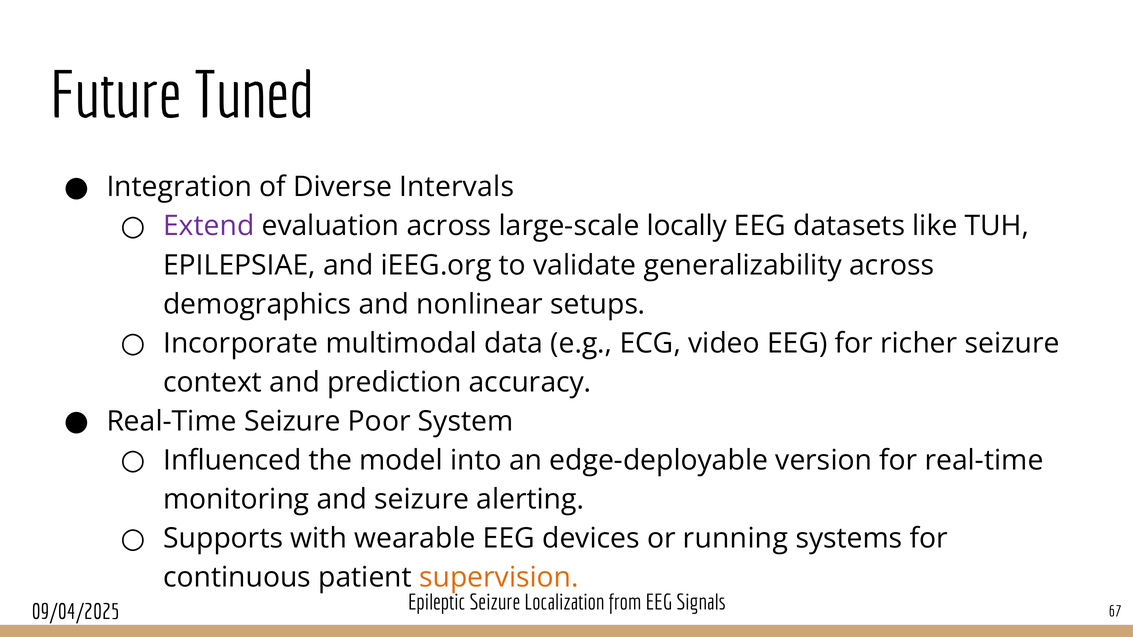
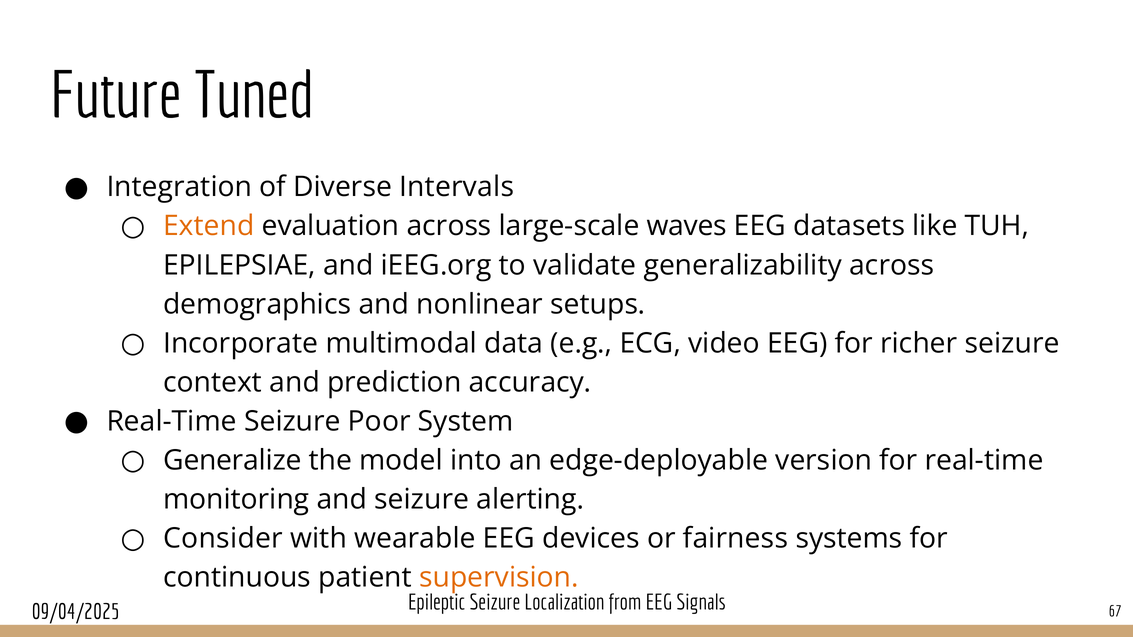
Extend colour: purple -> orange (209, 226)
locally: locally -> waves (687, 226)
Influenced: Influenced -> Generalize (232, 461)
Supports: Supports -> Consider (223, 539)
running: running -> fairness (735, 539)
